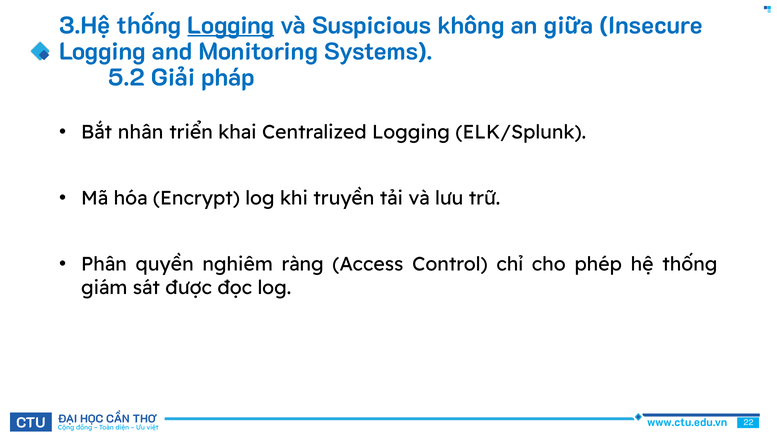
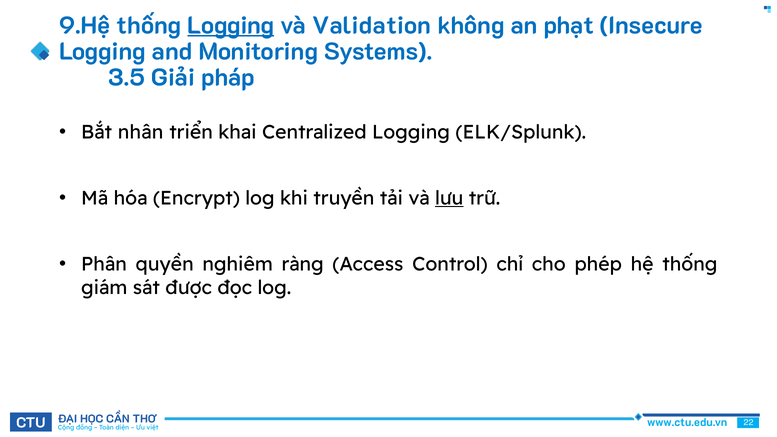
3.Hệ: 3.Hệ -> 9.Hệ (85, 26)
Suspicious: Suspicious -> Validation (372, 26)
giữa: giữa -> phạt (569, 26)
5.2: 5.2 -> 3.5 (127, 78)
lưu underline: none -> present (449, 198)
